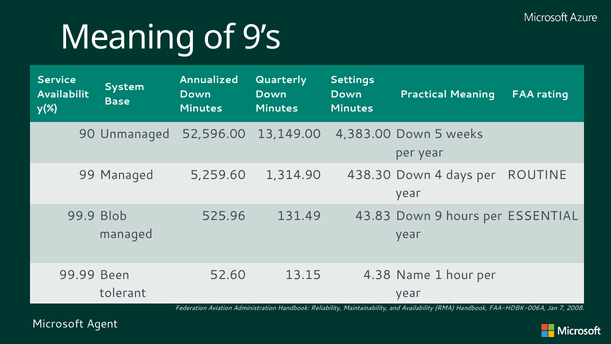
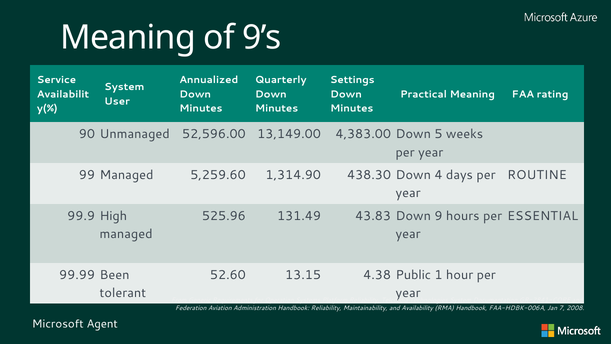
Base: Base -> User (117, 101)
Blob: Blob -> High (113, 216)
Name: Name -> Public (413, 275)
